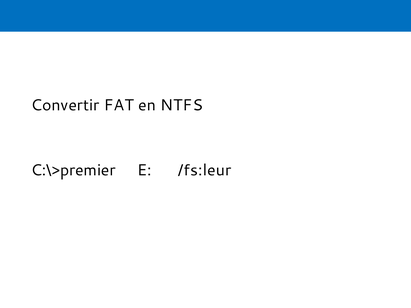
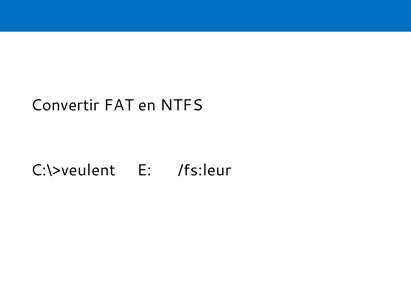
C:\>premier: C:\>premier -> C:\>veulent (73, 170)
